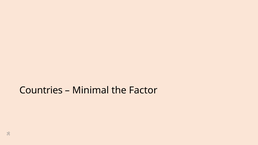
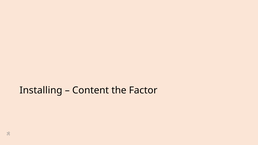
Countries: Countries -> Installing (41, 90)
Minimal: Minimal -> Content (91, 90)
